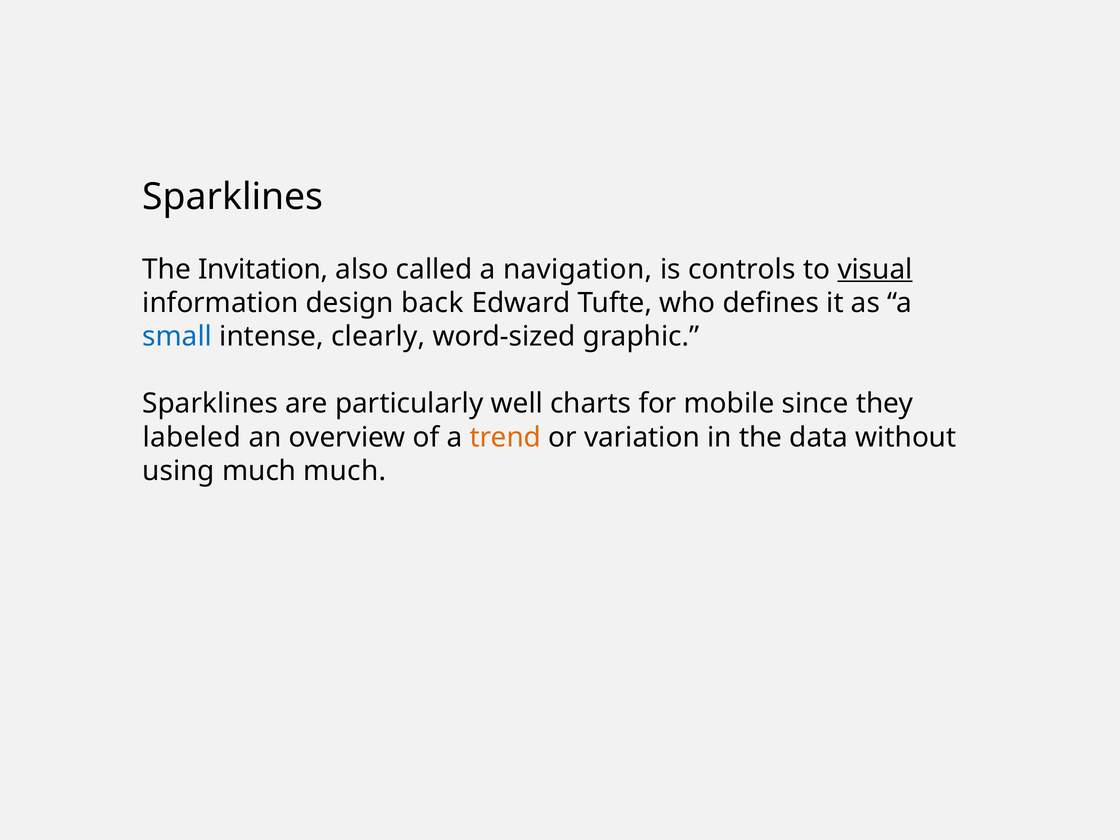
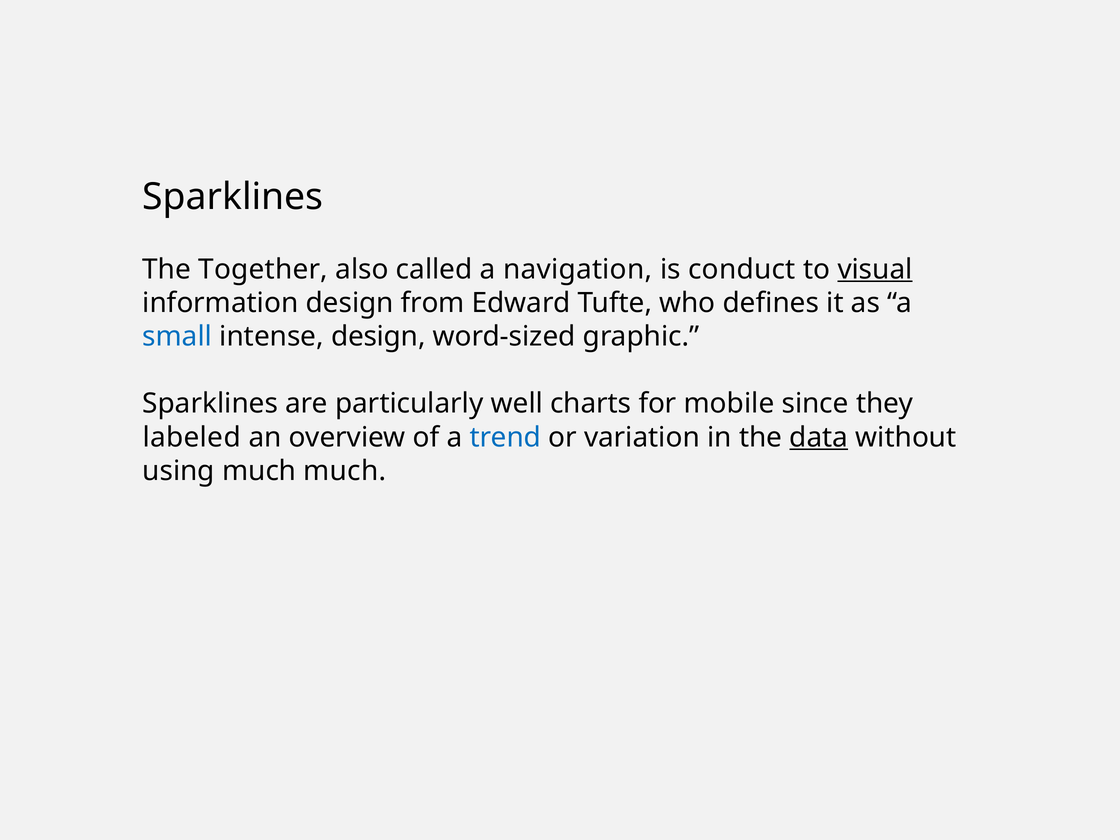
Invitation: Invitation -> Together (263, 269)
controls: controls -> conduct (742, 269)
back: back -> from (433, 303)
intense clearly: clearly -> design (378, 337)
trend colour: orange -> blue (505, 437)
data underline: none -> present (819, 437)
